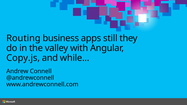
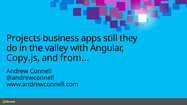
Routing: Routing -> Projects (24, 38)
while: while -> from (75, 58)
